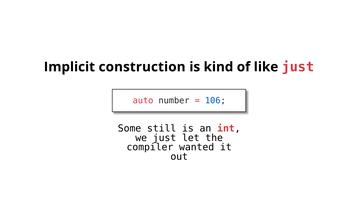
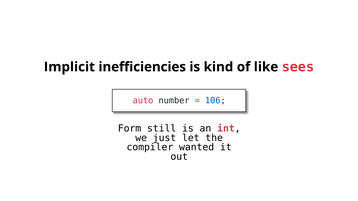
construction: construction -> inefficiencies (142, 67)
like just: just -> sees (298, 67)
Some: Some -> Form (130, 129)
